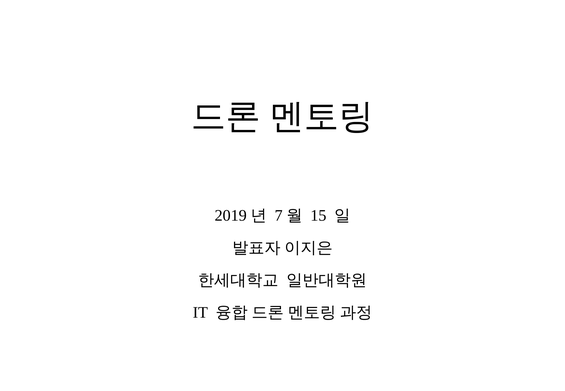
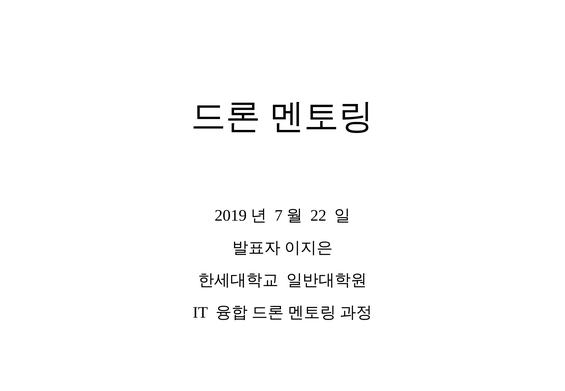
15: 15 -> 22 (318, 216)
